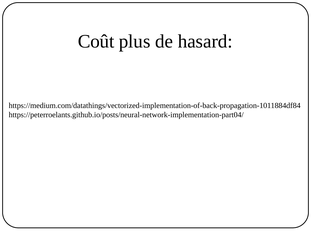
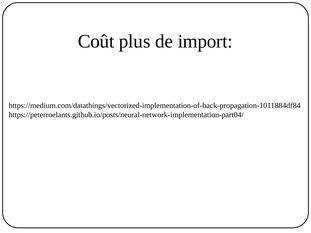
hasard: hasard -> import (205, 41)
